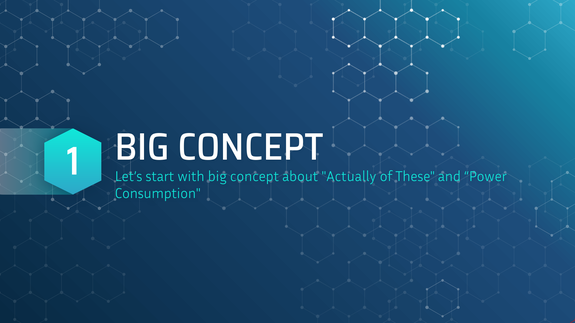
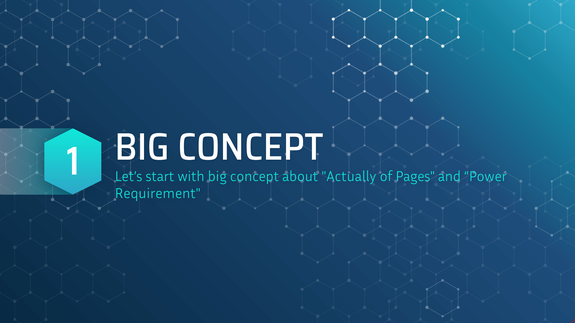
These: These -> Pages (415, 177)
Consumption: Consumption -> Requirement (158, 194)
